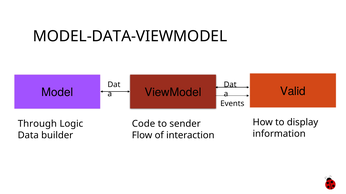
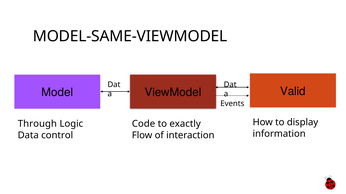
MODEL-DATA-VIEWMODEL: MODEL-DATA-VIEWMODEL -> MODEL-SAME-VIEWMODEL (130, 36)
sender: sender -> exactly (185, 124)
builder: builder -> control (57, 136)
